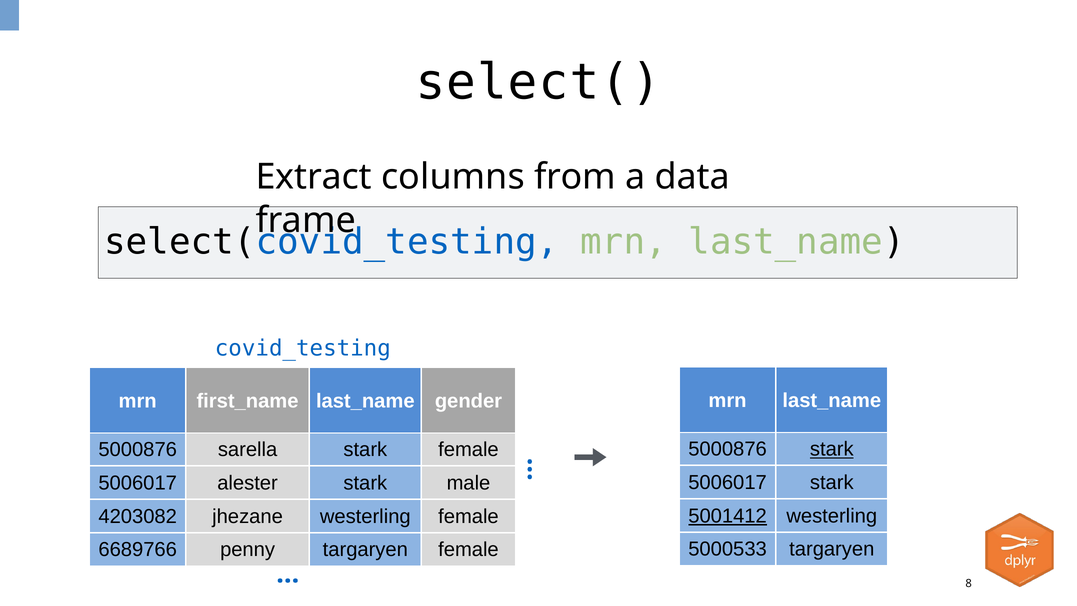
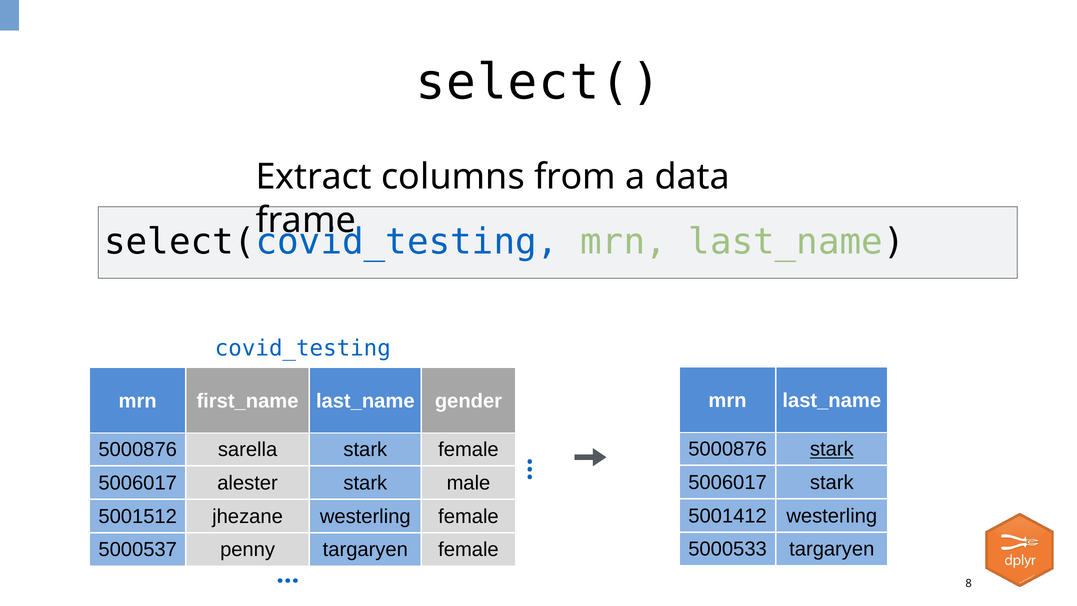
5001412 underline: present -> none (728, 516)
4203082: 4203082 -> 5001512 (138, 516)
6689766: 6689766 -> 5000537 (138, 549)
